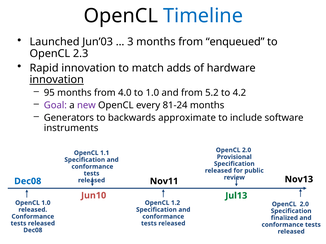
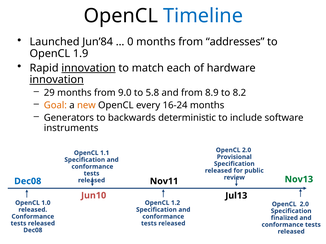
Jun’03: Jun’03 -> Jun’84 (98, 42)
3: 3 -> 0 (130, 42)
enqueued: enqueued -> addresses (235, 42)
2.3: 2.3 -> 1.9 (81, 54)
innovation underline: none -> present (89, 68)
adds: adds -> each (179, 68)
95: 95 -> 29 (49, 93)
4.0: 4.0 -> 9.0 (125, 93)
to 1.0: 1.0 -> 5.8 (152, 93)
5.2: 5.2 -> 8.9 (212, 93)
4.2: 4.2 -> 8.2 (239, 93)
Goal colour: purple -> orange (55, 105)
new colour: purple -> orange (86, 105)
81-24: 81-24 -> 16-24 (175, 105)
approximate: approximate -> deterministic (187, 118)
Nov13 colour: black -> green (299, 180)
Jul13 colour: green -> black (236, 196)
